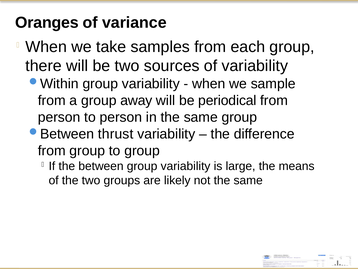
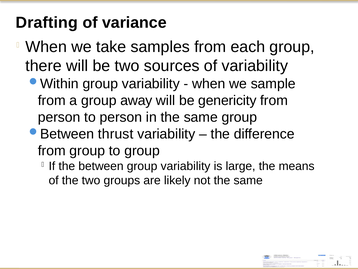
Oranges: Oranges -> Drafting (47, 23)
periodical: periodical -> genericity (227, 100)
